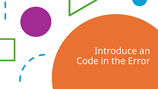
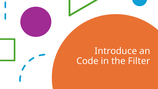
Error: Error -> Filter (139, 61)
